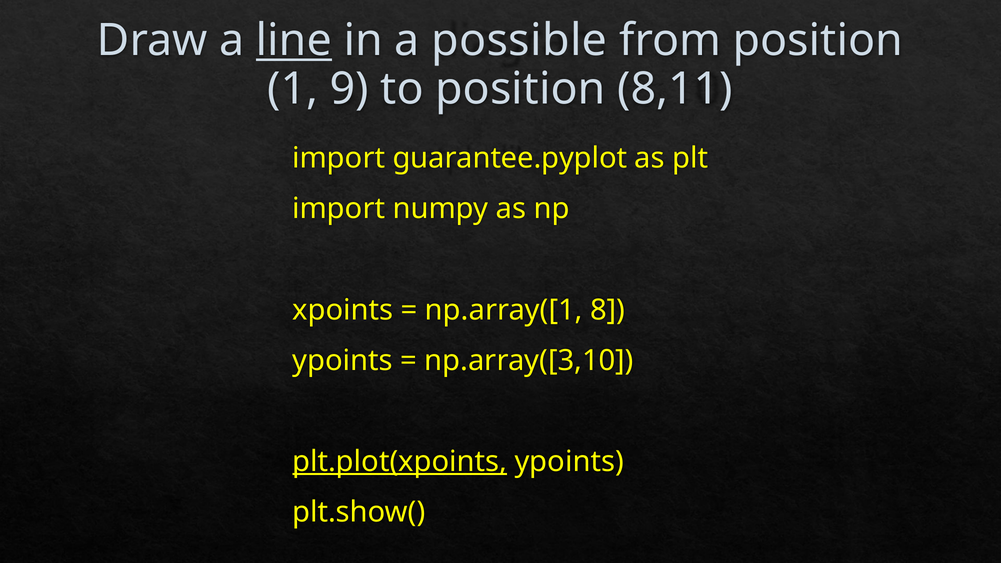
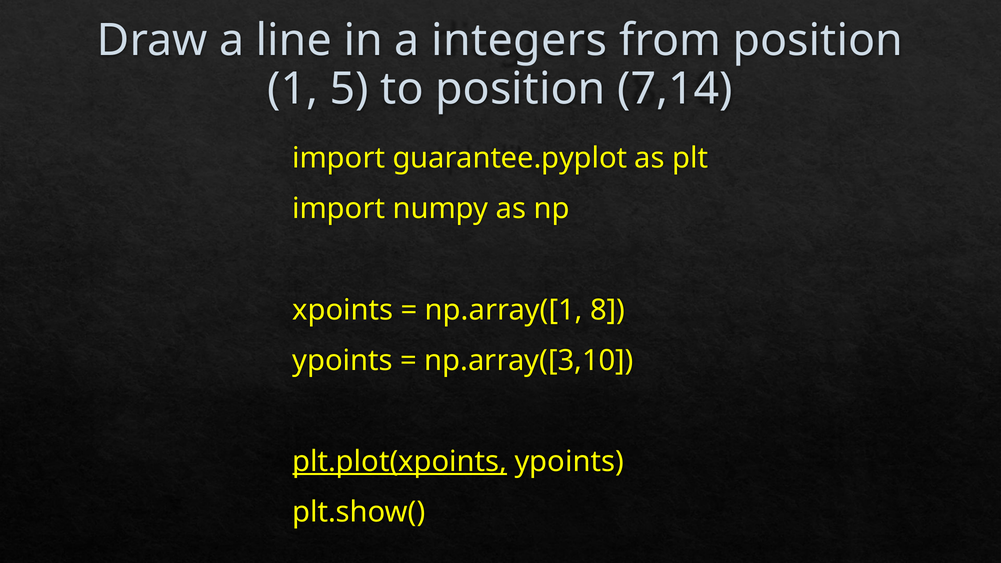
line underline: present -> none (294, 41)
possible: possible -> integers (519, 41)
9: 9 -> 5 (349, 89)
8,11: 8,11 -> 7,14 (675, 89)
